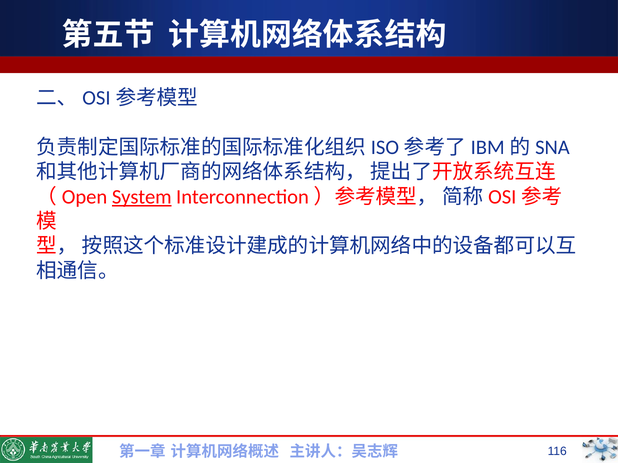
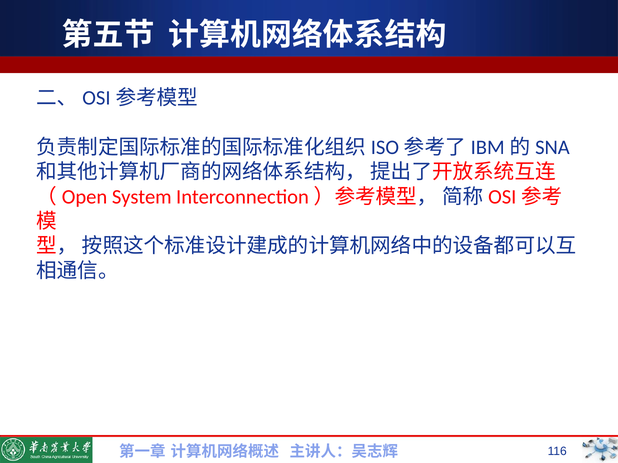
System underline: present -> none (142, 197)
